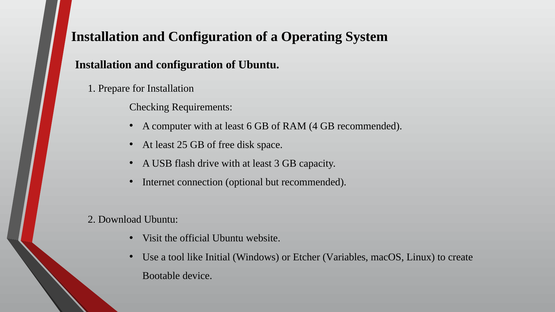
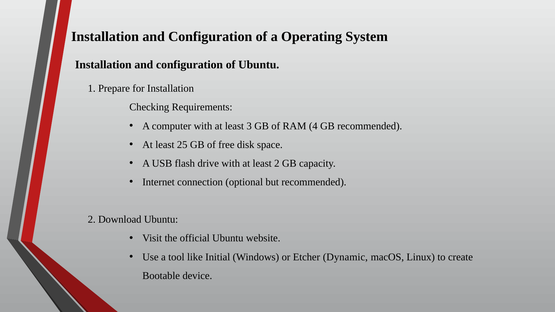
6: 6 -> 3 (249, 126)
least 3: 3 -> 2 (277, 163)
Variables: Variables -> Dynamic (345, 257)
